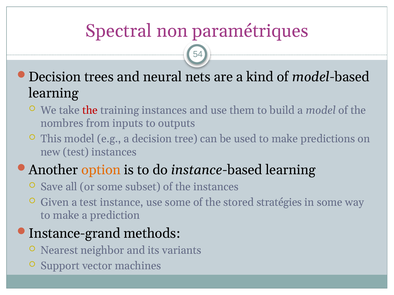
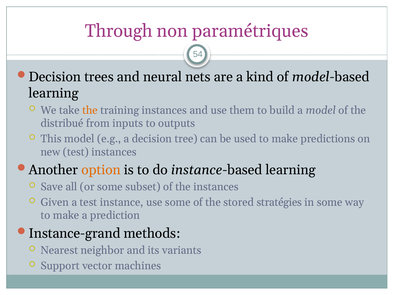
Spectral: Spectral -> Through (119, 31)
the colour: red -> orange (90, 110)
nombres: nombres -> distribué (62, 123)
